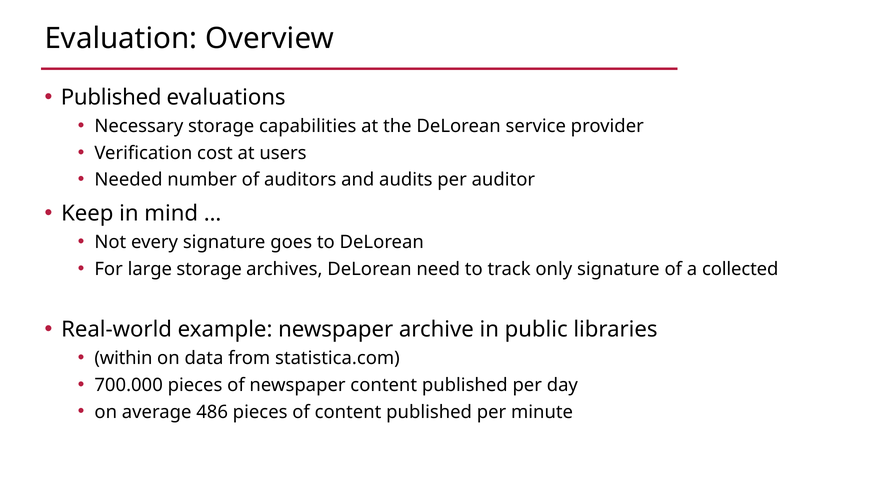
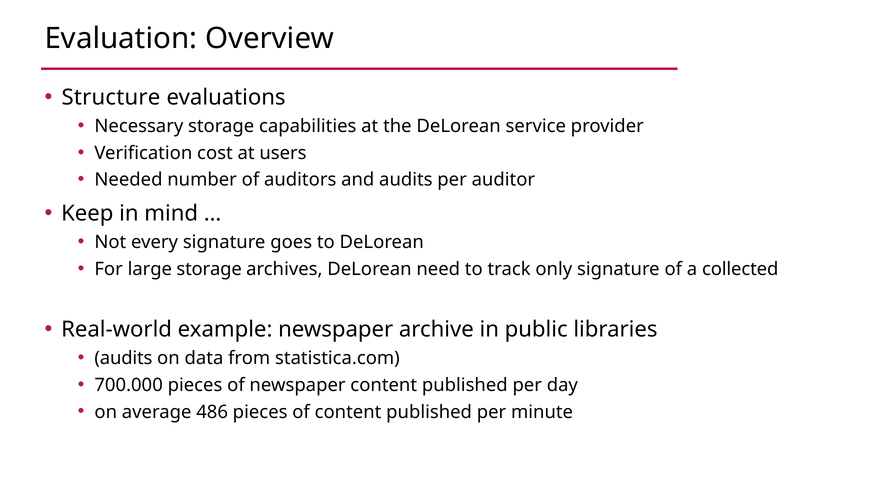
Published: Published -> Structure (111, 98)
within: within -> audits (123, 359)
